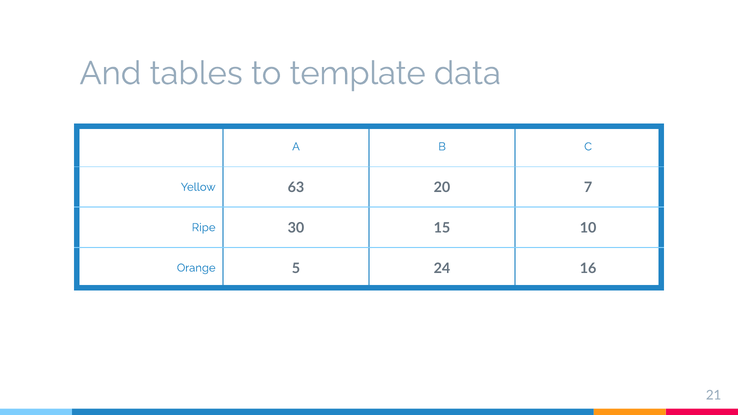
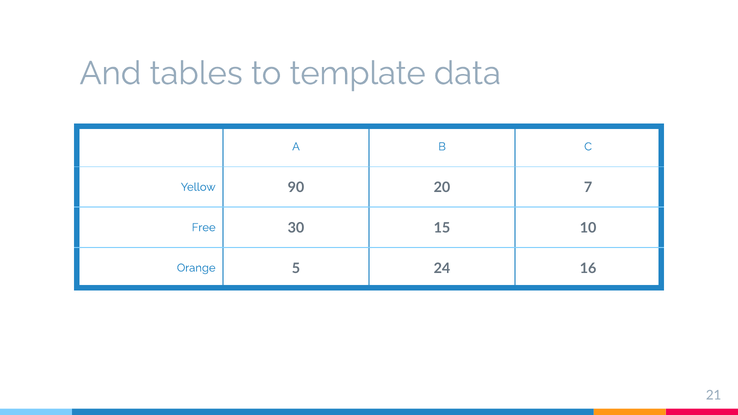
63: 63 -> 90 (296, 188)
Ripe: Ripe -> Free (204, 228)
